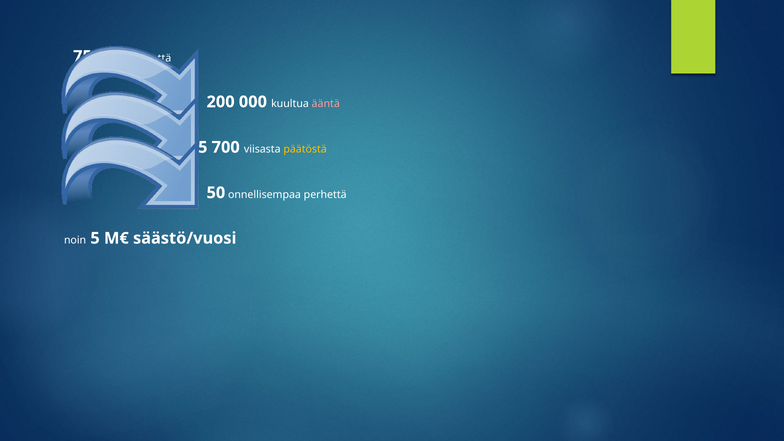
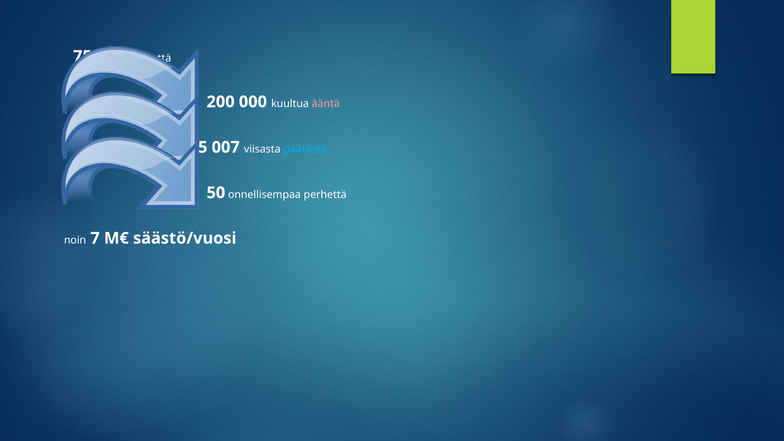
700: 700 -> 007 (226, 147)
päätöstä colour: yellow -> light blue (305, 149)
noin 5: 5 -> 7 (95, 238)
